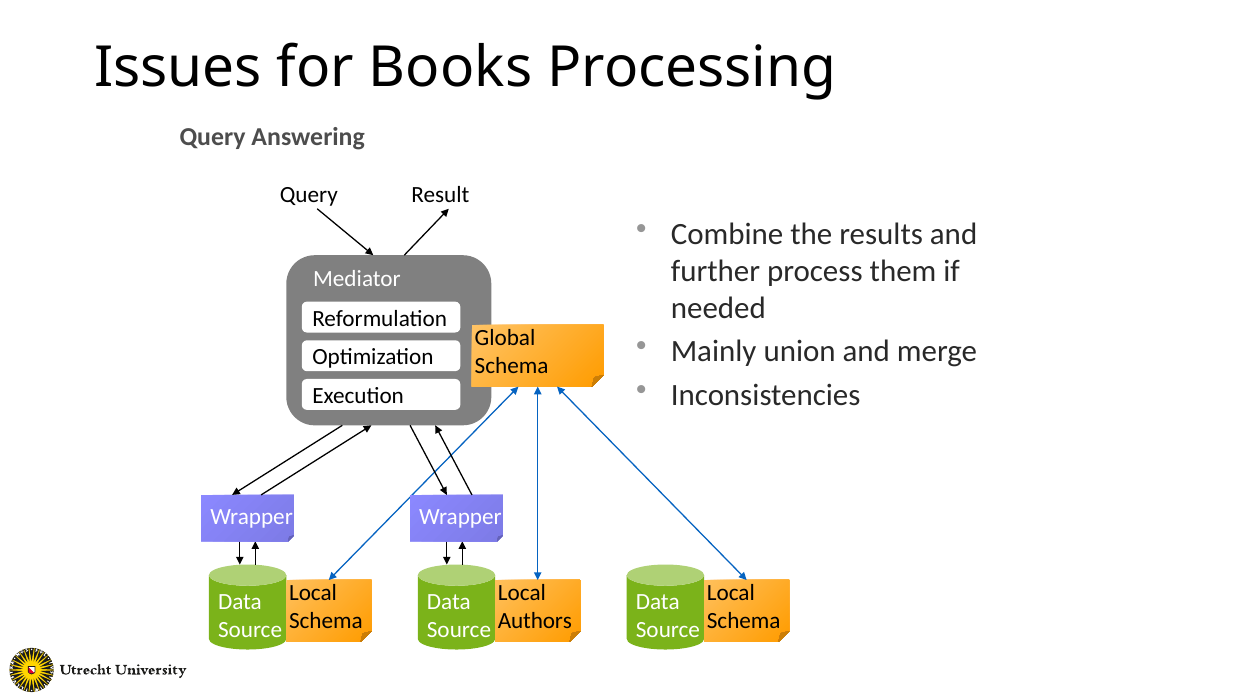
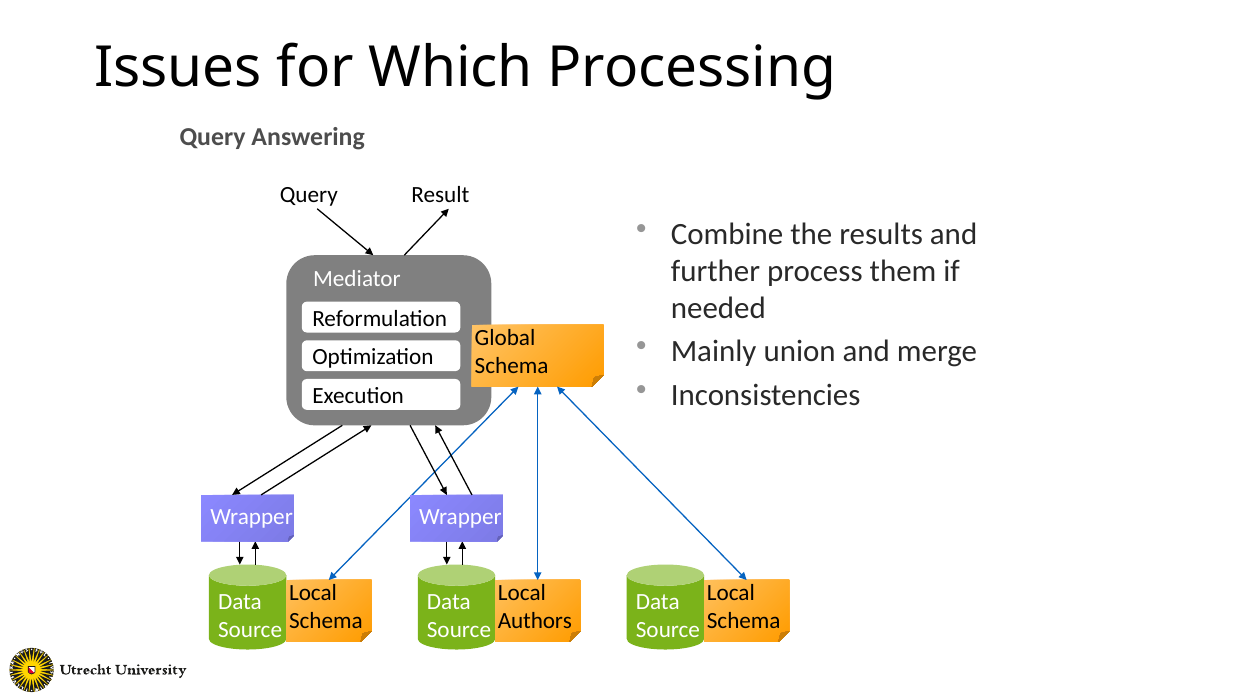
Books: Books -> Which (451, 68)
